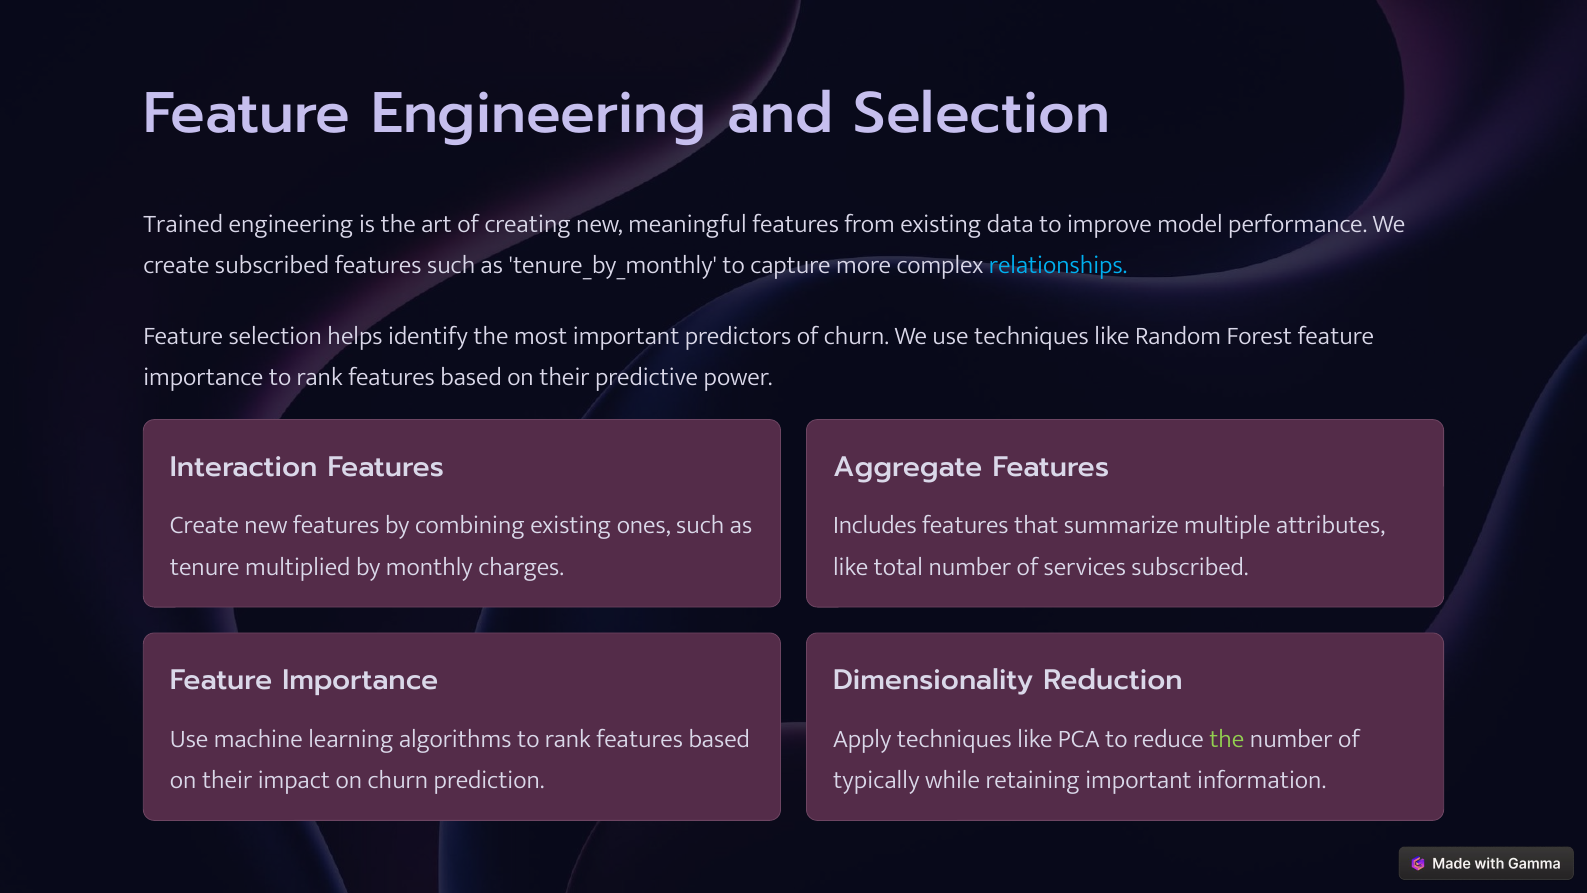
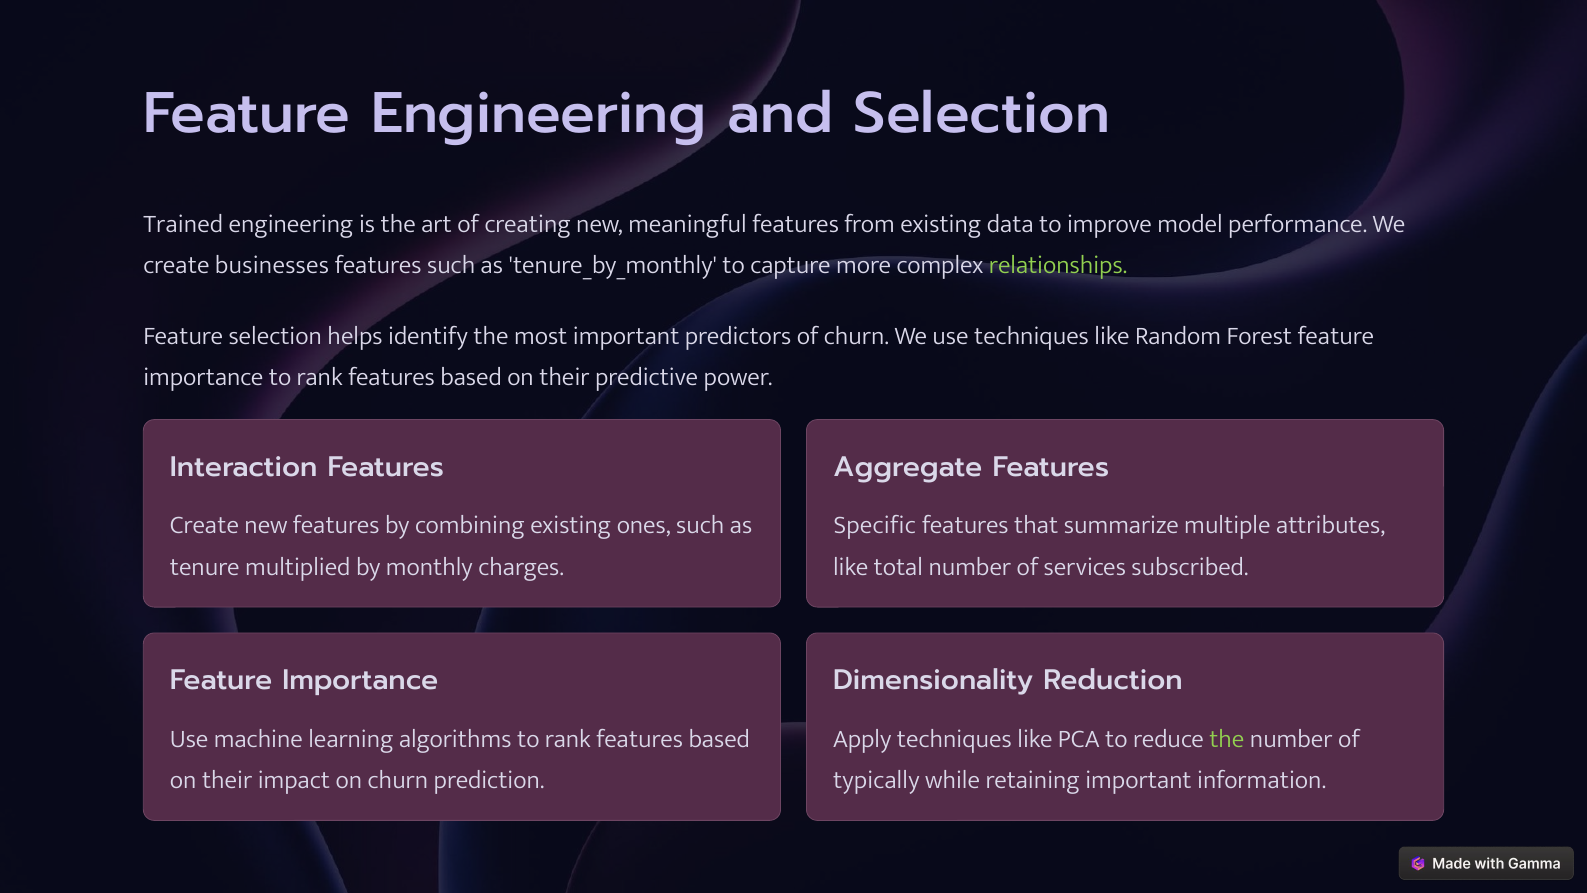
create subscribed: subscribed -> businesses (272, 265)
relationships colour: light blue -> light green (1058, 265)
Includes: Includes -> Specific (875, 525)
